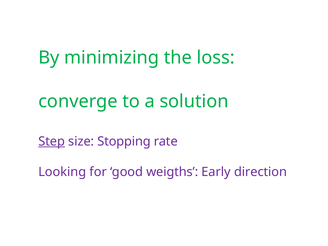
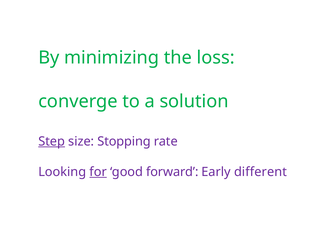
for underline: none -> present (98, 172)
weigths: weigths -> forward (172, 172)
direction: direction -> different (260, 172)
